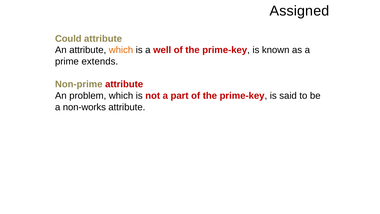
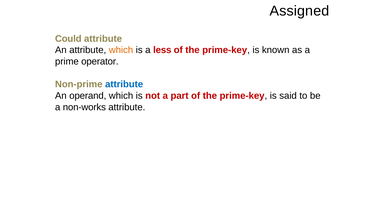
well: well -> less (162, 50)
extends: extends -> operator (100, 61)
attribute colour: red -> blue (124, 84)
problem: problem -> operand (88, 96)
